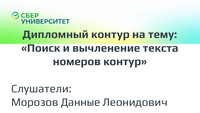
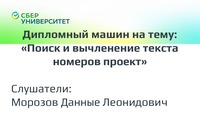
Дипломный контур: контур -> машин (110, 34)
номеров контур: контур -> проект (125, 61)
